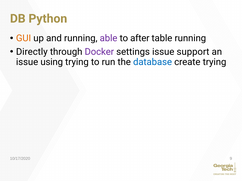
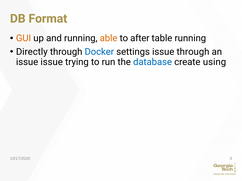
Python: Python -> Format (48, 19)
able colour: purple -> orange (109, 38)
Docker colour: purple -> blue (99, 52)
issue support: support -> through (193, 52)
issue using: using -> issue (52, 62)
create trying: trying -> using (214, 62)
